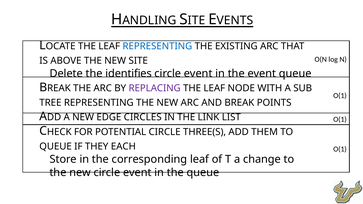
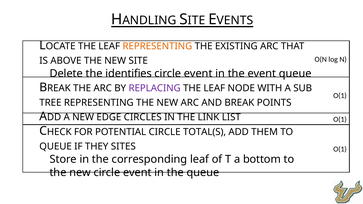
REPRESENTING colour: blue -> orange (157, 46)
THREE(S: THREE(S -> TOTAL(S (205, 132)
EACH: EACH -> SITES (123, 146)
change: change -> bottom (262, 159)
